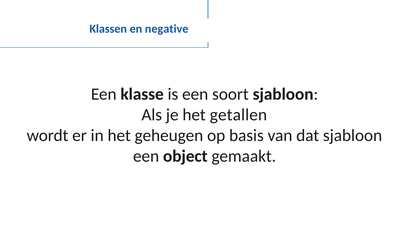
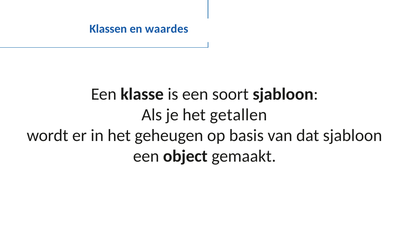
negative: negative -> waardes (167, 29)
